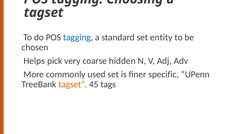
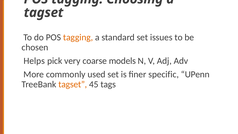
tagging colour: blue -> orange (78, 37)
entity: entity -> issues (161, 37)
hidden: hidden -> models (122, 61)
